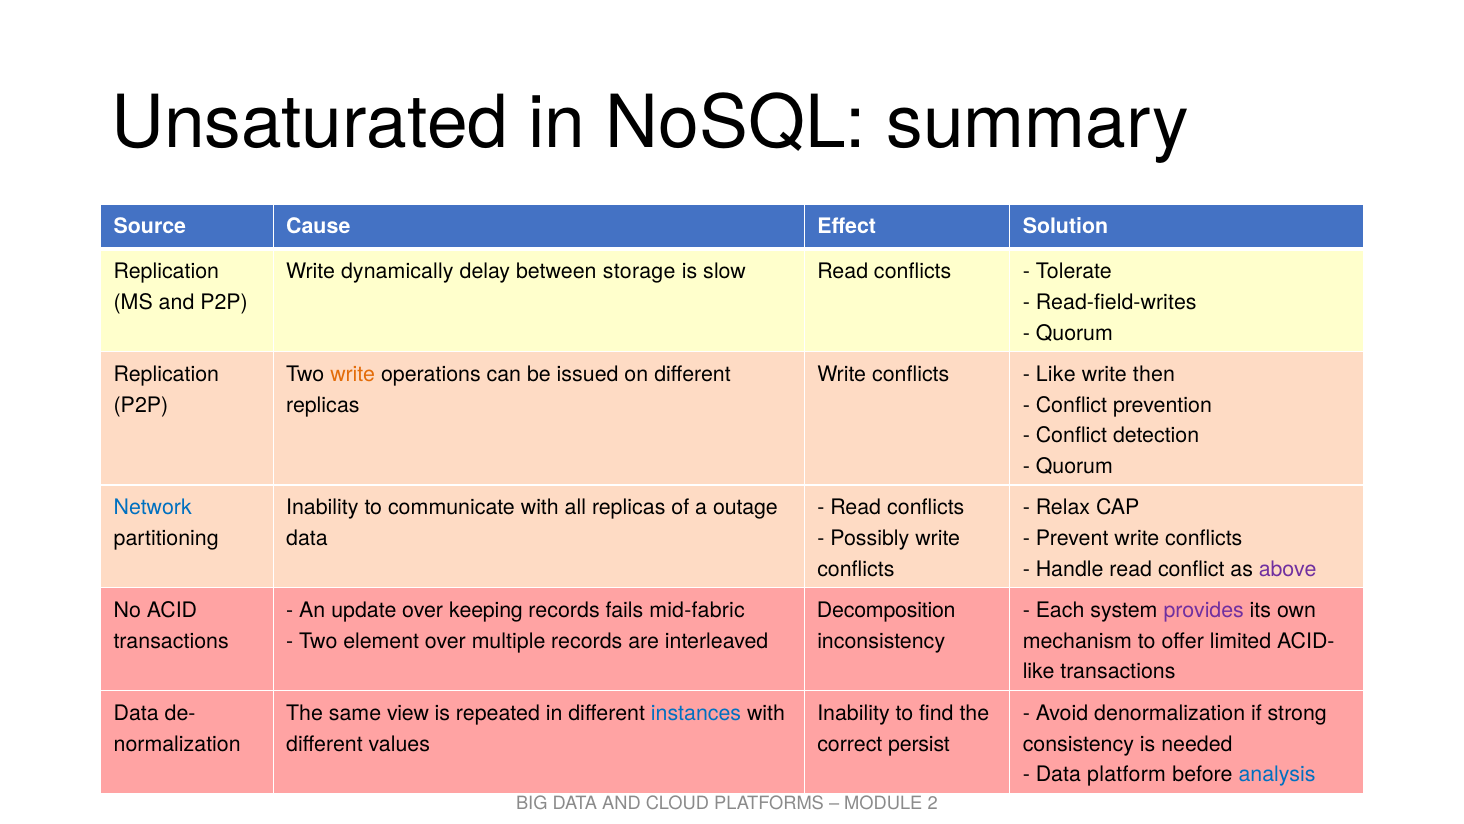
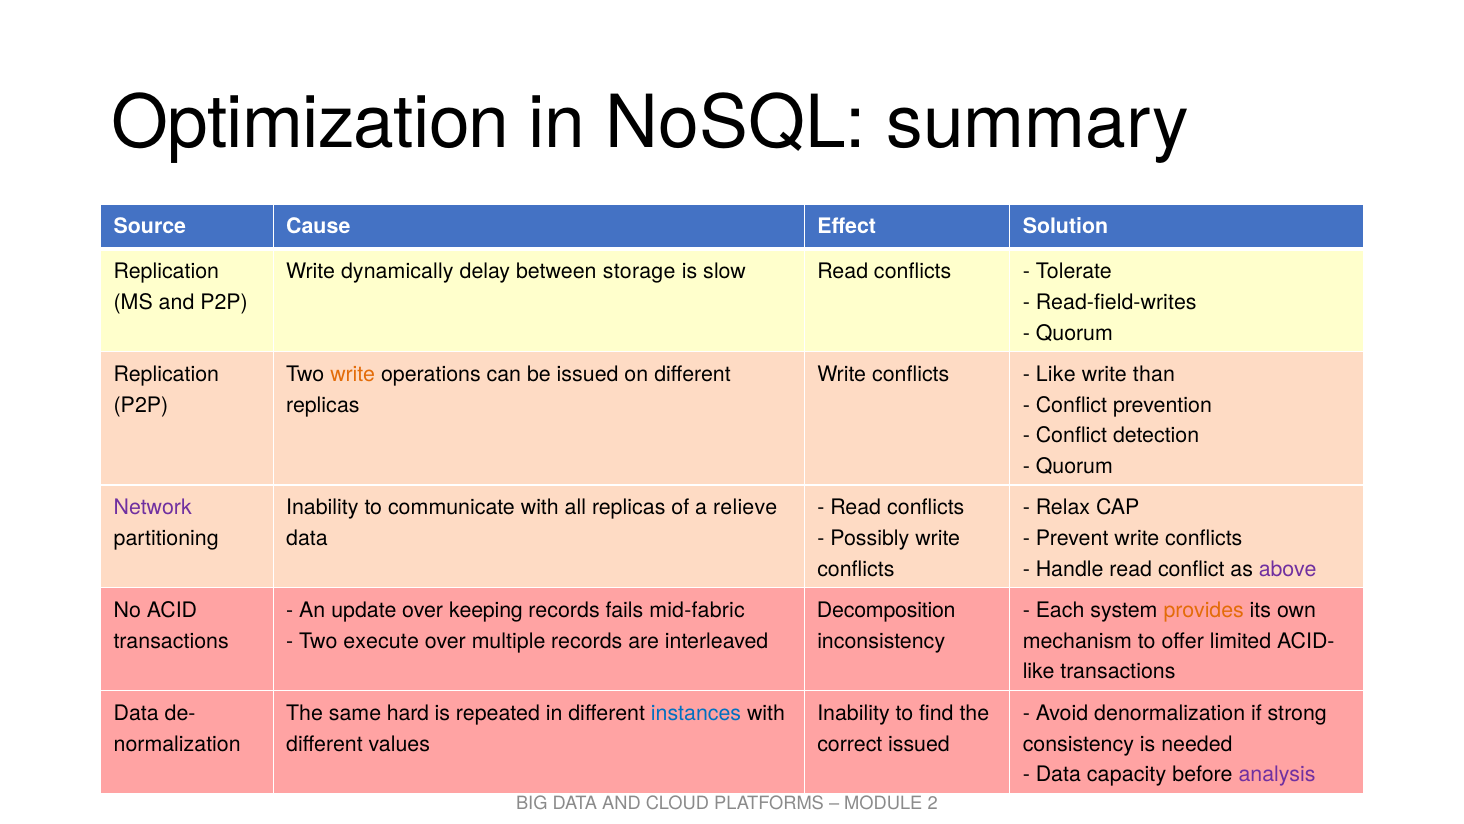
Unsaturated: Unsaturated -> Optimization (310, 123)
then: then -> than (1154, 374)
Network colour: blue -> purple (153, 508)
outage: outage -> relieve (745, 508)
provides colour: purple -> orange (1204, 610)
element: element -> execute (381, 641)
view: view -> hard (408, 713)
correct persist: persist -> issued (919, 744)
platform: platform -> capacity (1127, 774)
analysis colour: blue -> purple (1277, 774)
